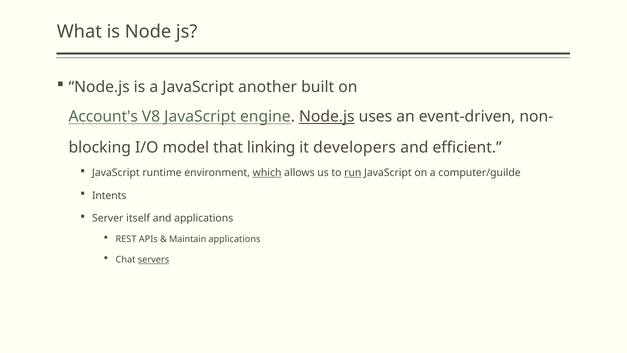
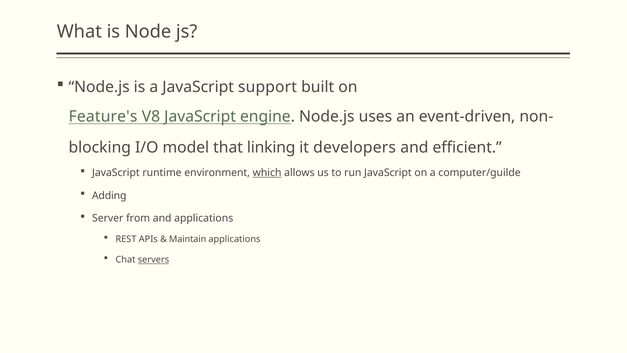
another: another -> support (268, 87)
Account's: Account's -> Feature's (103, 116)
Node.js underline: present -> none (327, 116)
run underline: present -> none (353, 173)
Intents: Intents -> Adding (109, 195)
itself: itself -> from (138, 218)
